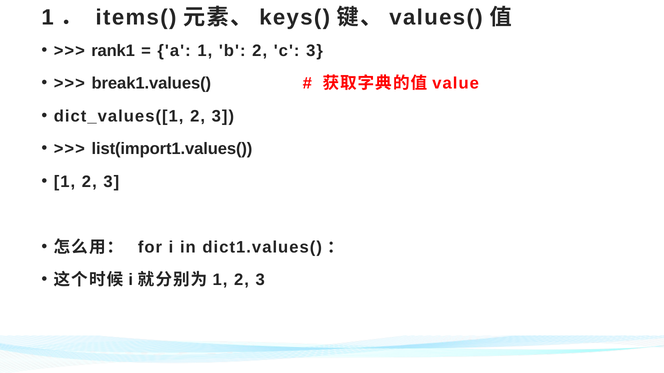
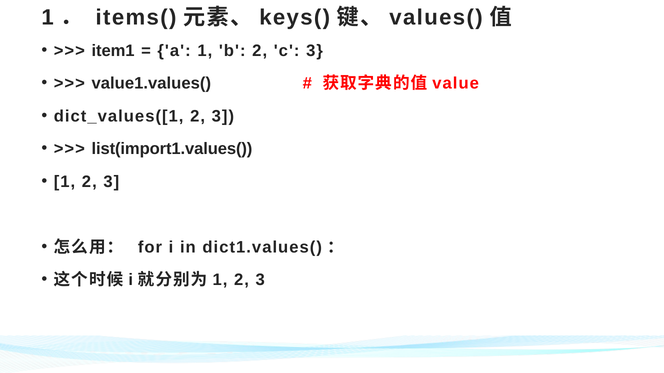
rank1: rank1 -> item1 (113, 51)
break1.values(: break1.values( -> value1.values( (151, 83)
